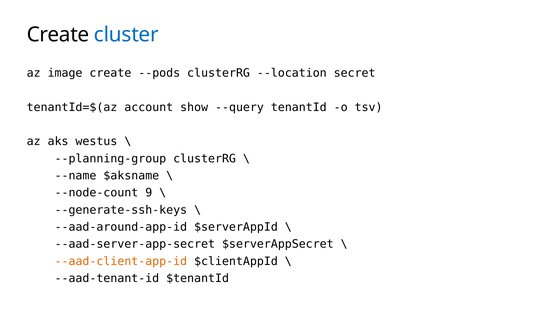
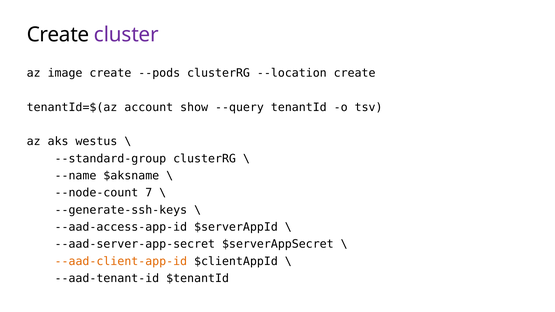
cluster colour: blue -> purple (126, 35)
--location secret: secret -> create (355, 73)
--planning-group: --planning-group -> --standard-group (110, 159)
9: 9 -> 7 (149, 193)
--aad-around-app-id: --aad-around-app-id -> --aad-access-app-id (121, 227)
